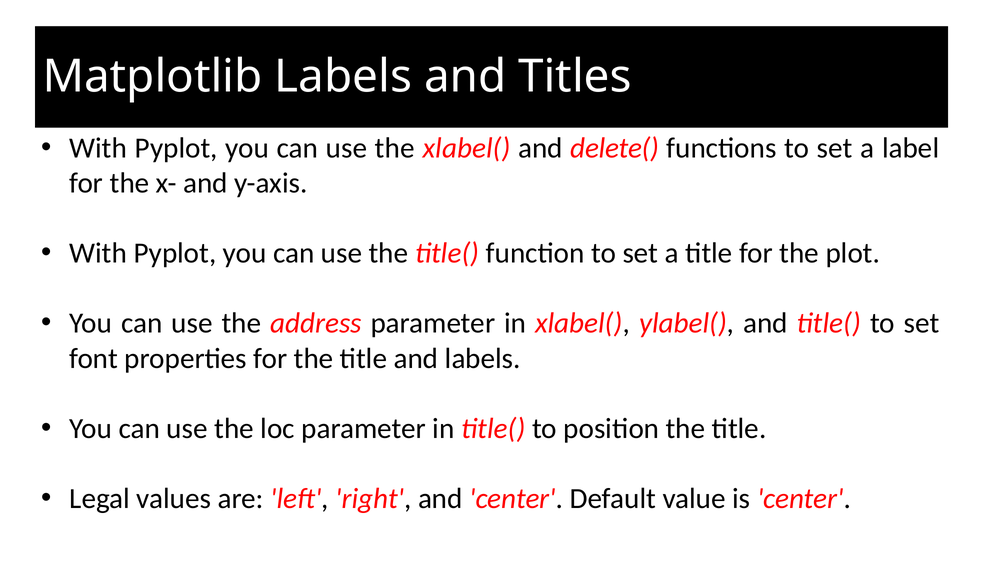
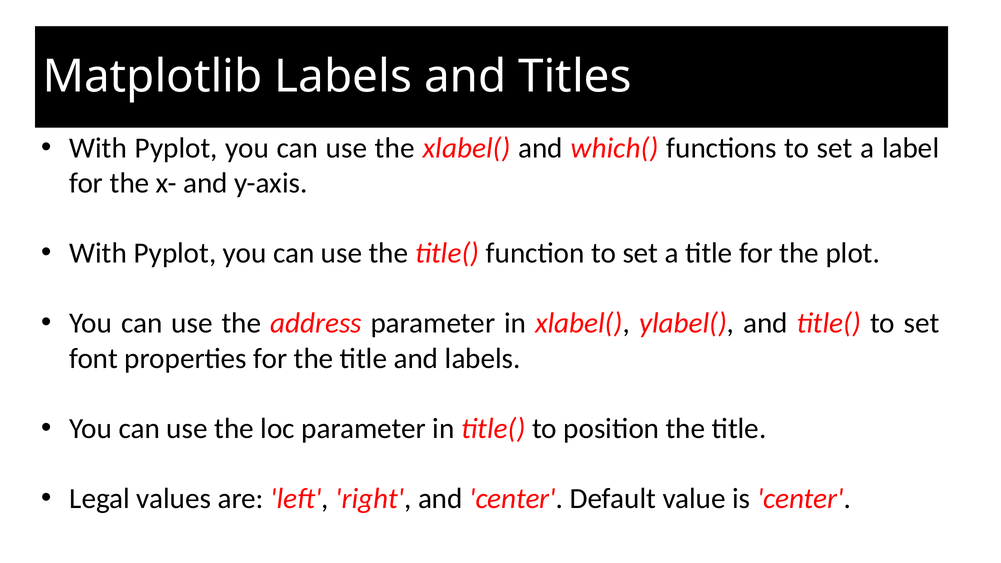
delete(: delete( -> which( (615, 148)
